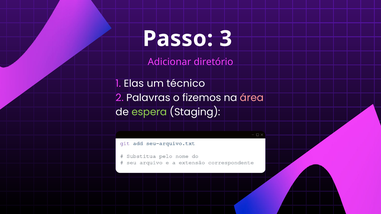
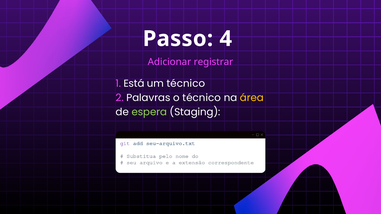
3: 3 -> 4 (226, 39)
diretório: diretório -> registrar (213, 62)
Elas: Elas -> Está (134, 84)
o fizemos: fizemos -> técnico (202, 98)
área colour: pink -> yellow (252, 98)
